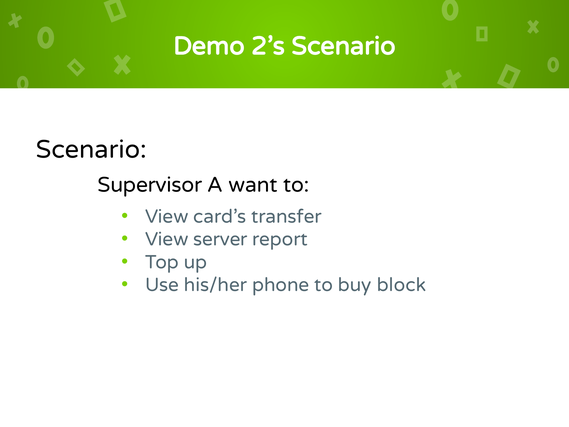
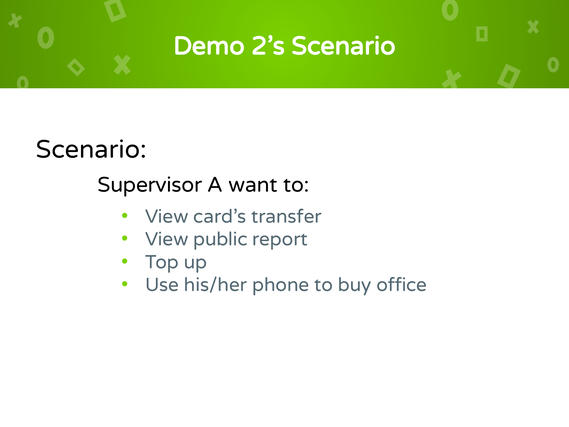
server: server -> public (220, 239)
block: block -> office (402, 285)
